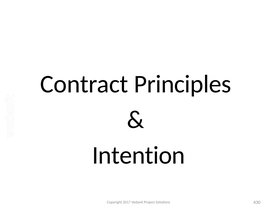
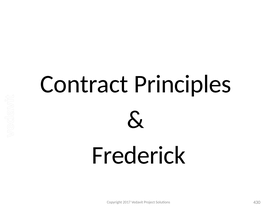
Intention: Intention -> Frederick (139, 155)
